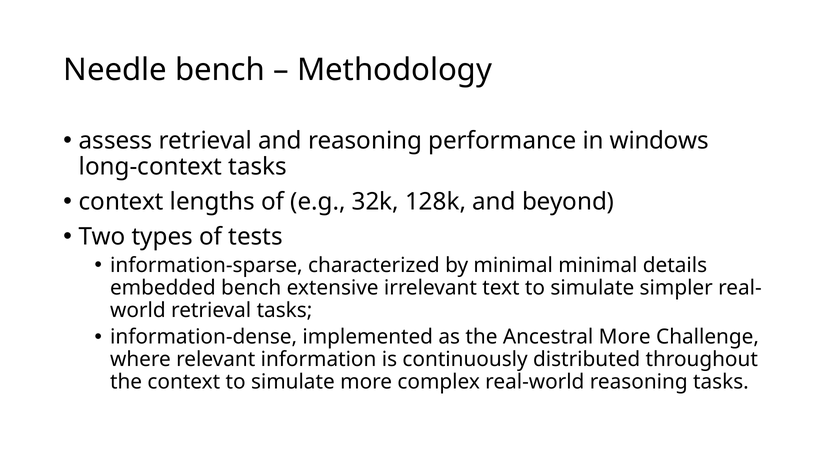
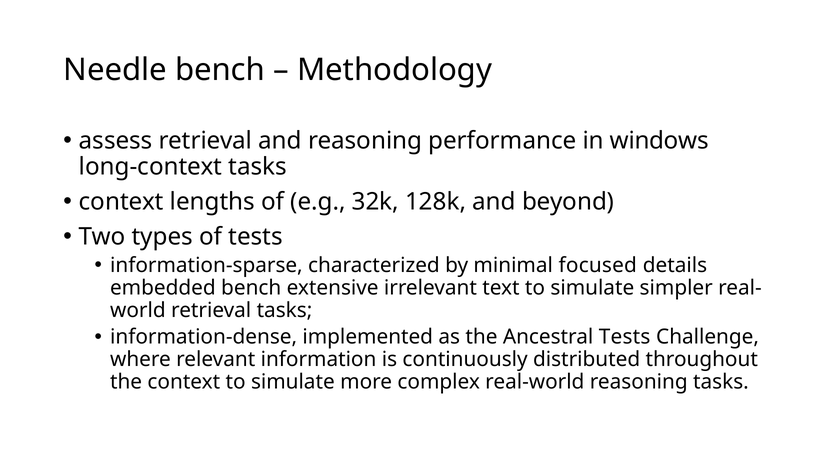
minimal minimal: minimal -> focused (598, 265)
Ancestral More: More -> Tests (625, 337)
